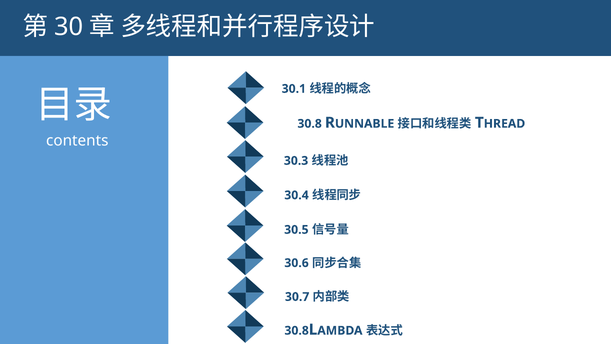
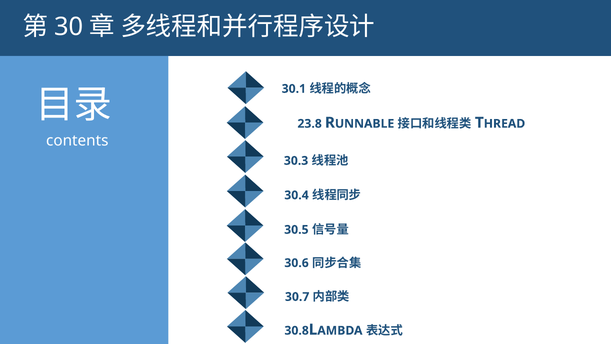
30.8: 30.8 -> 23.8 (310, 124)
